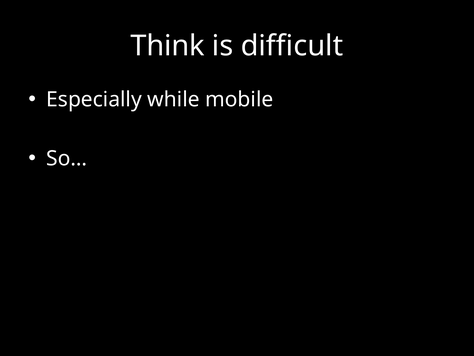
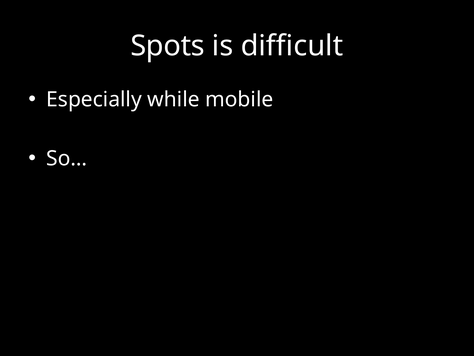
Think: Think -> Spots (168, 46)
